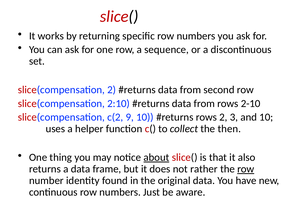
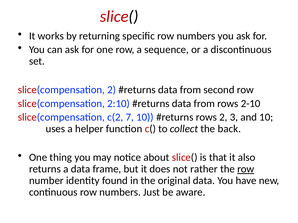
9: 9 -> 7 (130, 117)
then: then -> back (229, 129)
about underline: present -> none (156, 158)
